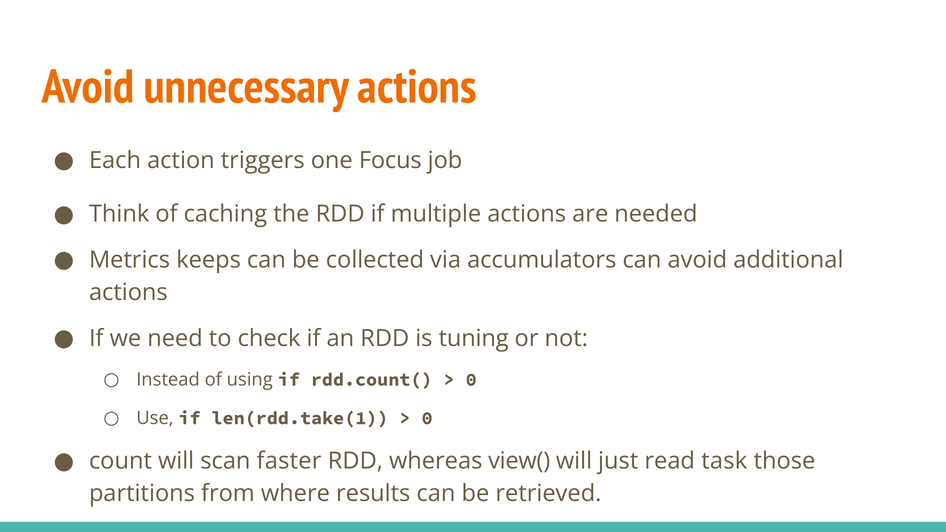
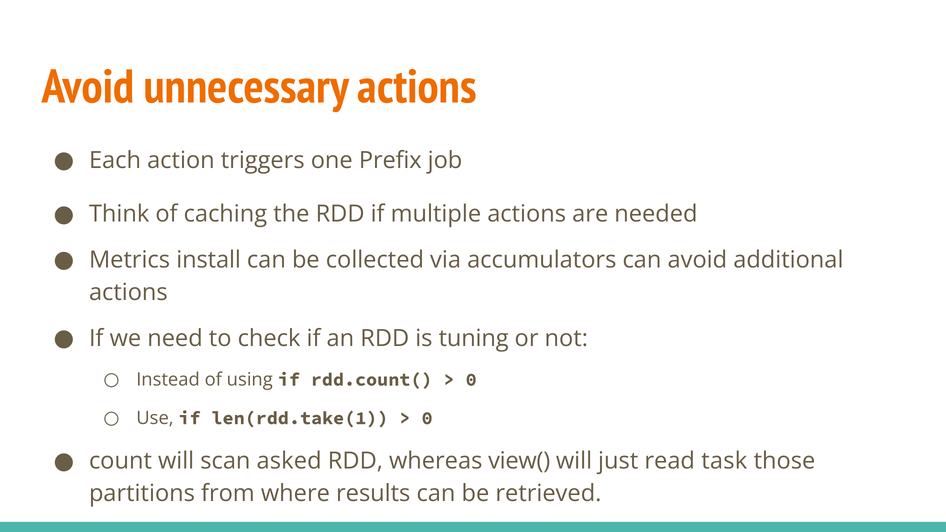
Focus: Focus -> Prefix (390, 161)
keeps: keeps -> install (209, 260)
faster: faster -> asked (289, 461)
